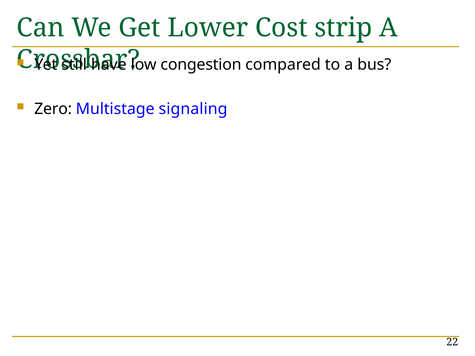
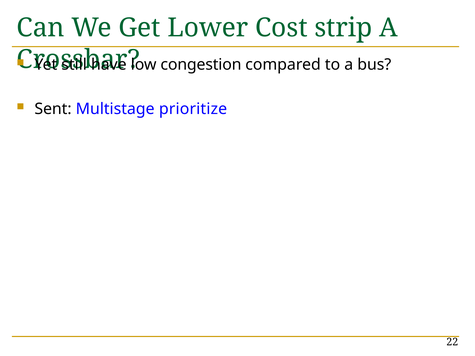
Zero: Zero -> Sent (53, 109)
signaling: signaling -> prioritize (193, 109)
